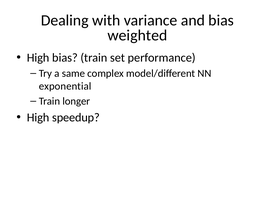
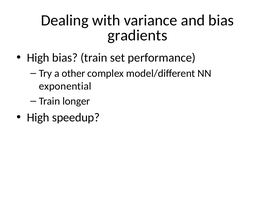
weighted: weighted -> gradients (137, 35)
same: same -> other (73, 73)
